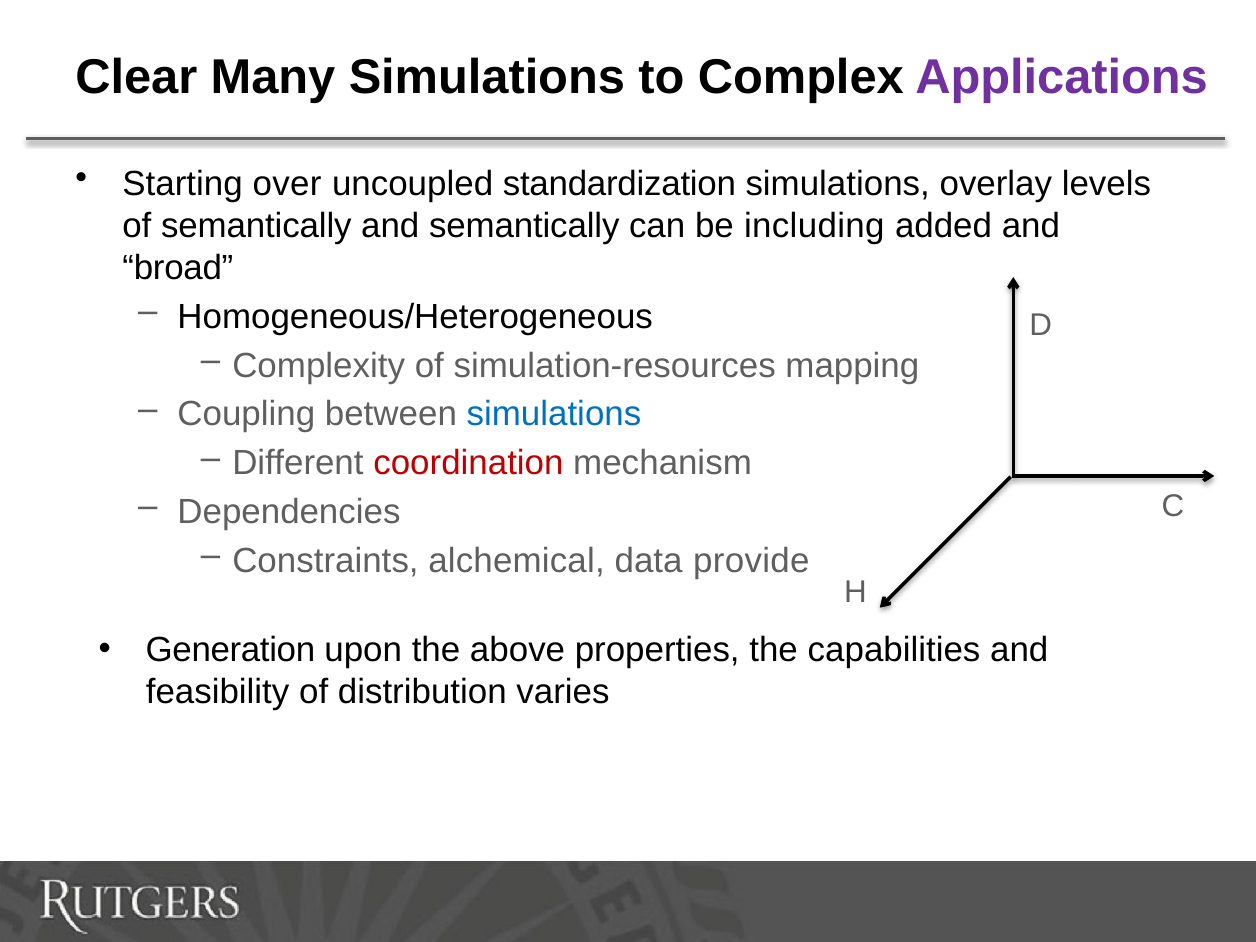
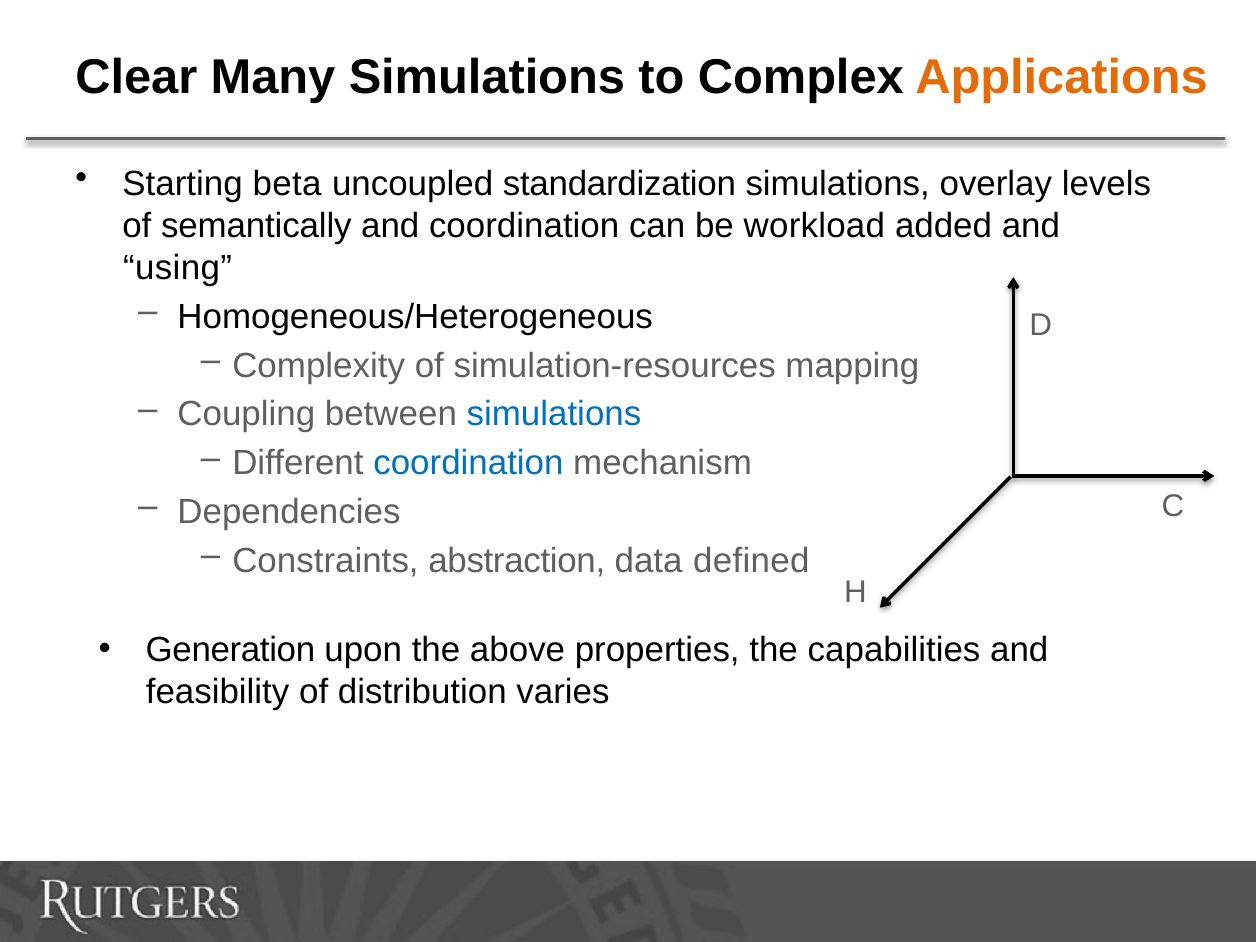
Applications colour: purple -> orange (1062, 78)
over: over -> beta (287, 184)
and semantically: semantically -> coordination (524, 226)
including: including -> workload (814, 226)
broad: broad -> using (178, 268)
coordination colour: red -> blue (468, 463)
alchemical: alchemical -> abstraction (517, 561)
provide: provide -> defined (751, 561)
